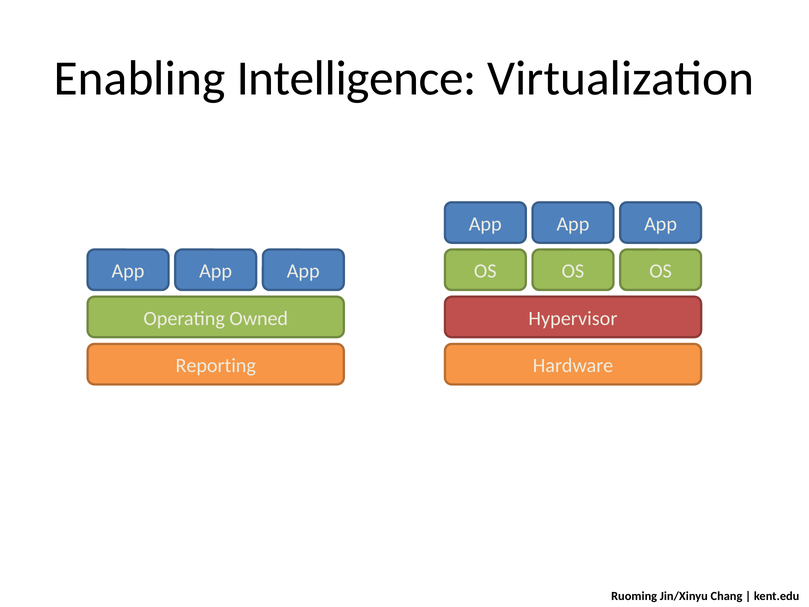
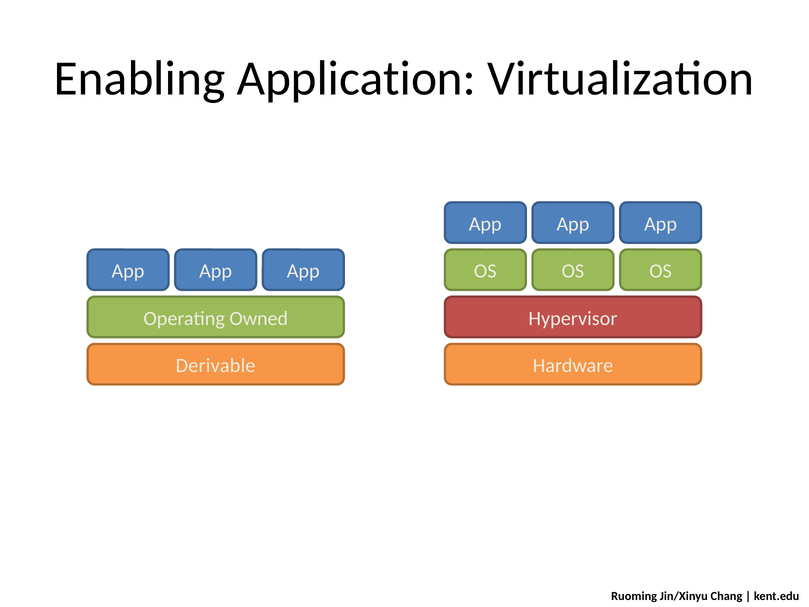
Intelligence: Intelligence -> Application (356, 78)
Reporting: Reporting -> Derivable (216, 365)
